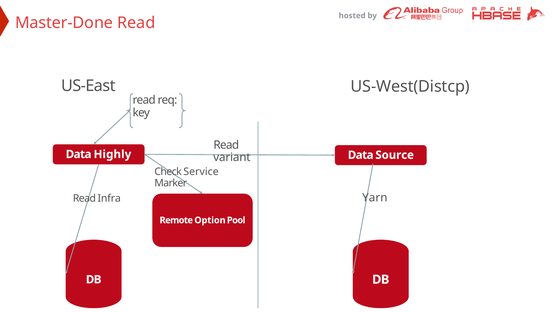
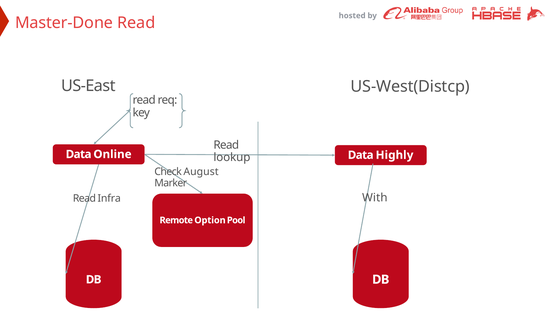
Highly: Highly -> Online (112, 154)
Source: Source -> Highly (395, 155)
variant: variant -> lookup (232, 158)
Service: Service -> August (201, 172)
Yarn: Yarn -> With (375, 198)
